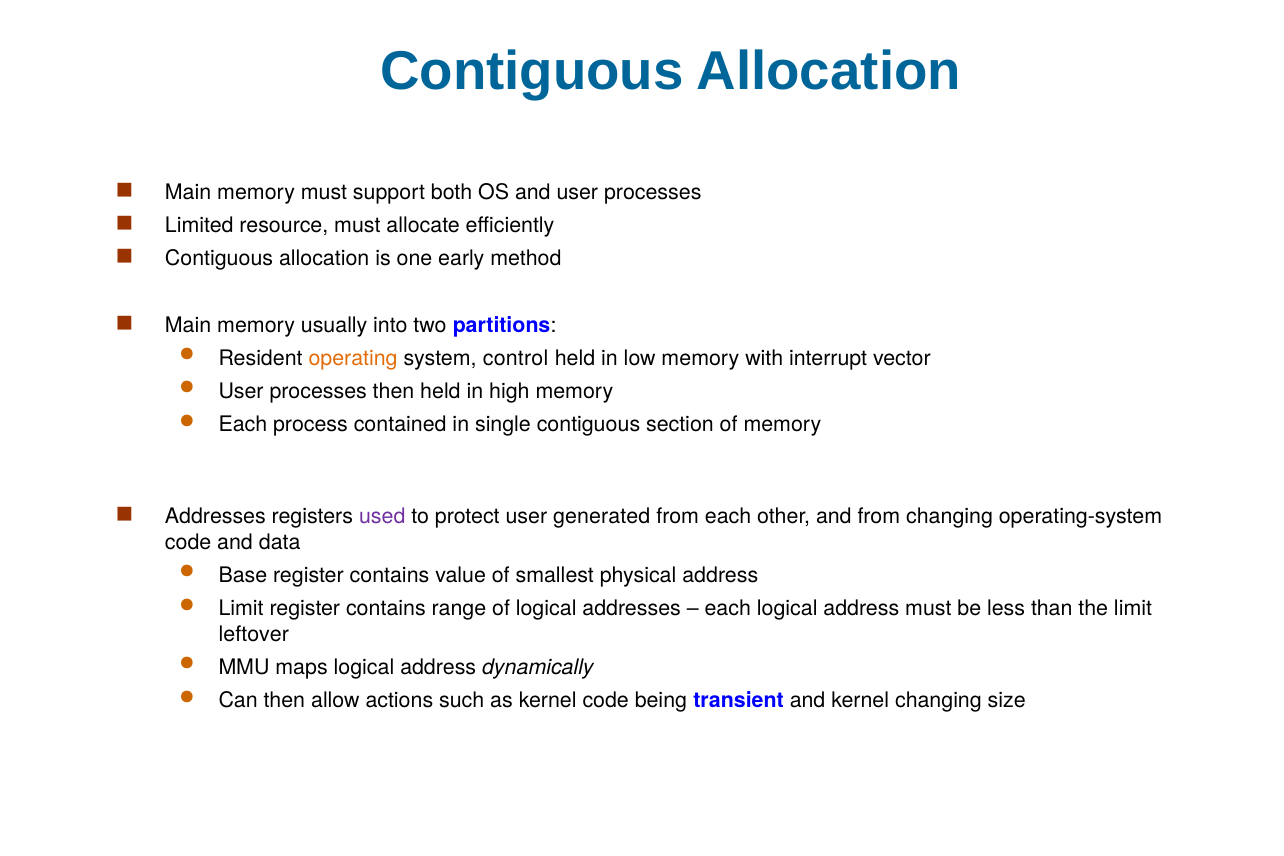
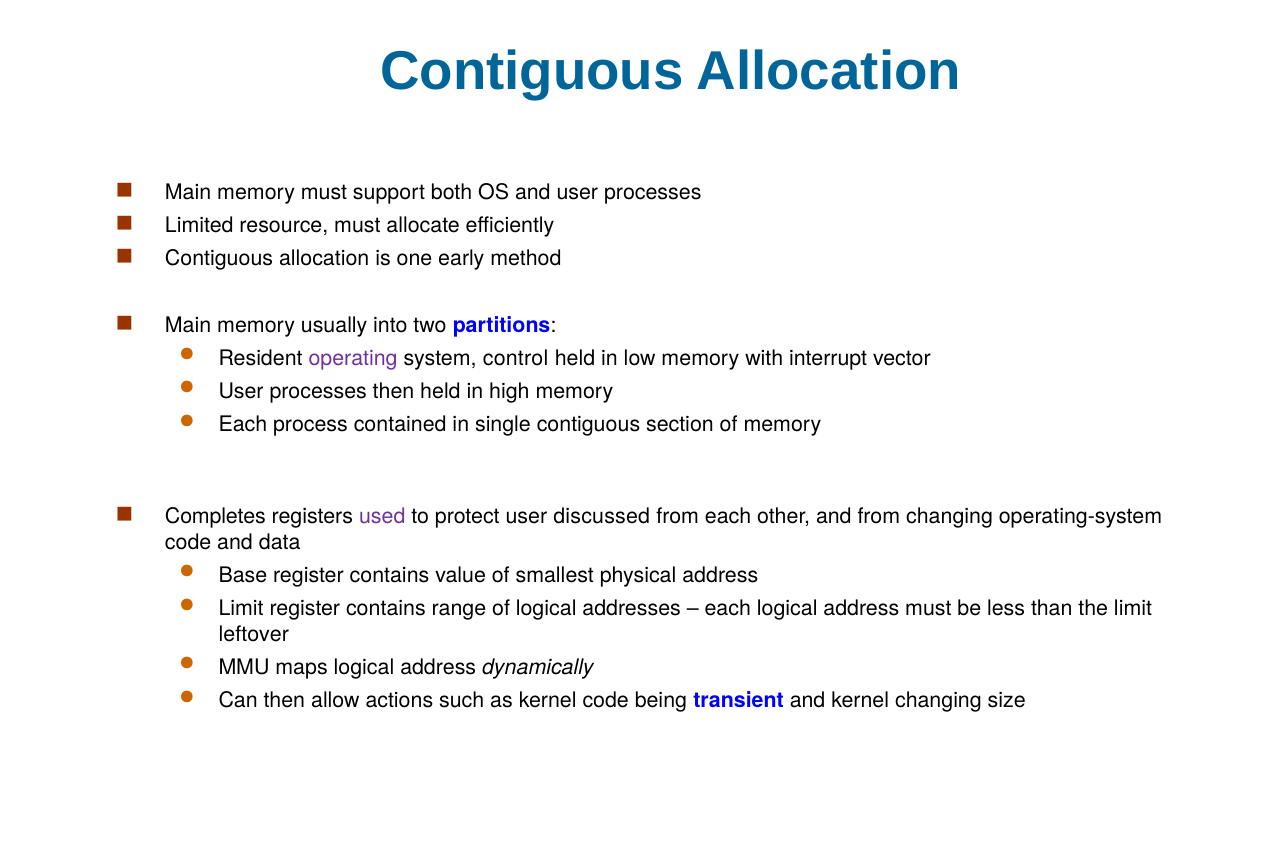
operating colour: orange -> purple (353, 358)
Addresses: Addresses -> Completes (215, 517)
generated: generated -> discussed (602, 517)
